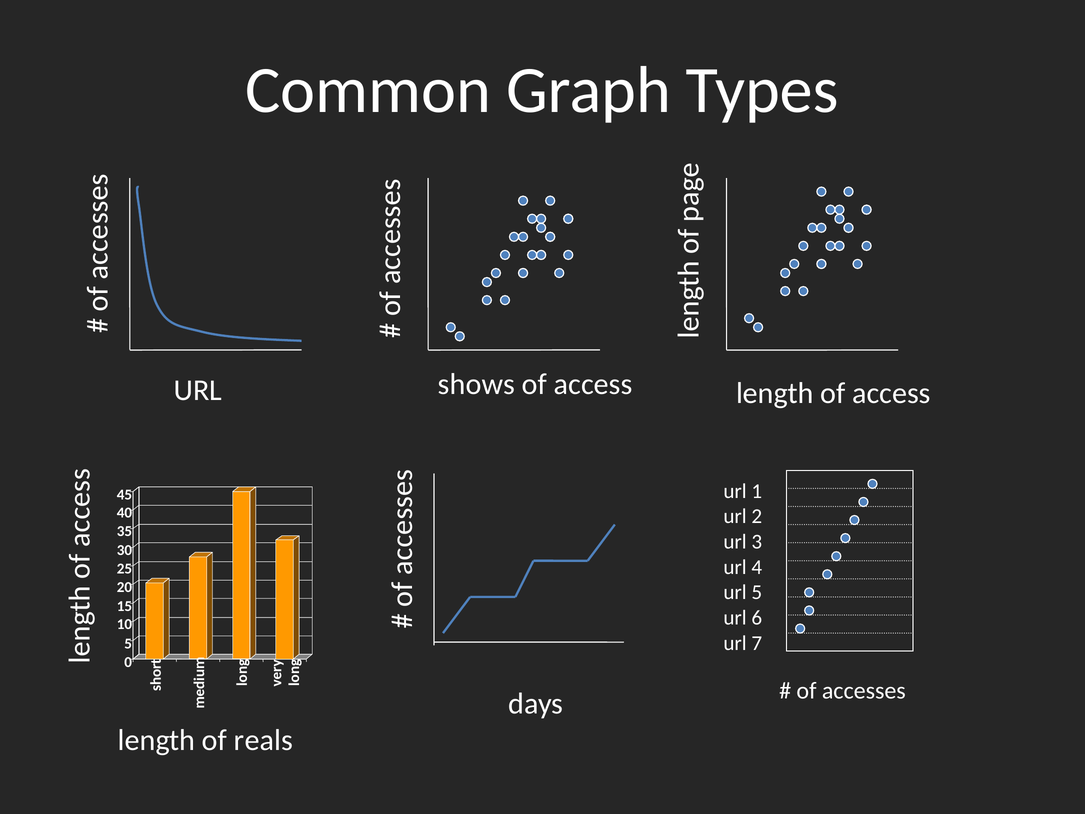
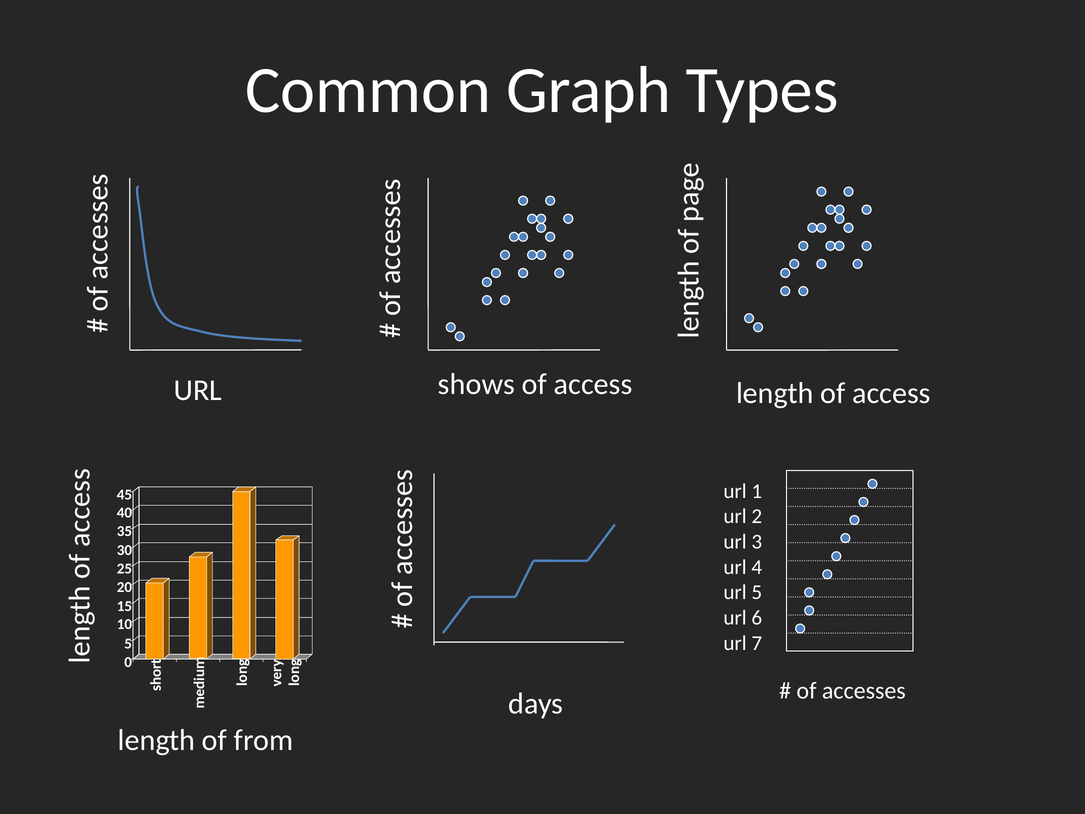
reals: reals -> from (264, 740)
